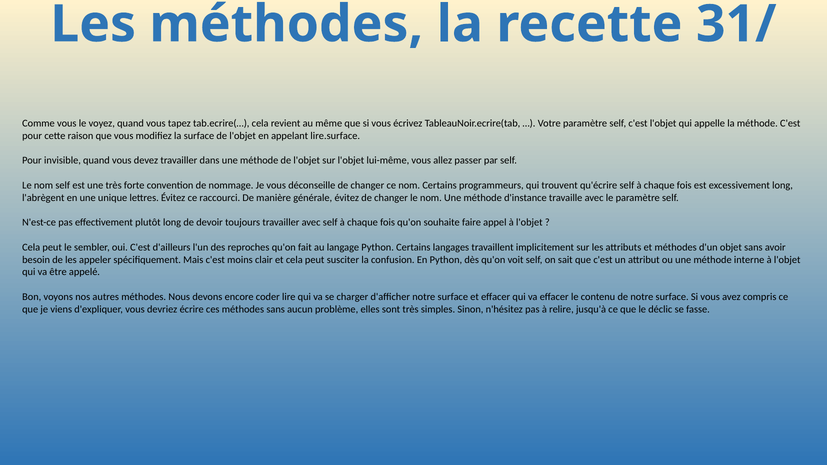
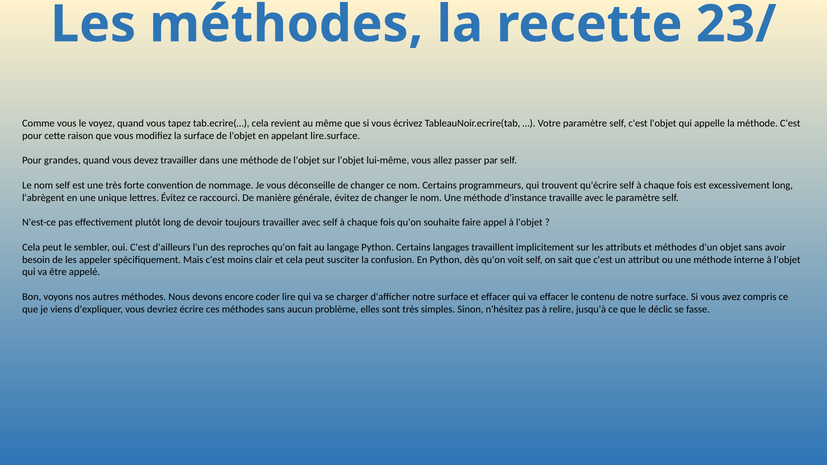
31/: 31/ -> 23/ (736, 24)
invisible: invisible -> grandes (62, 161)
